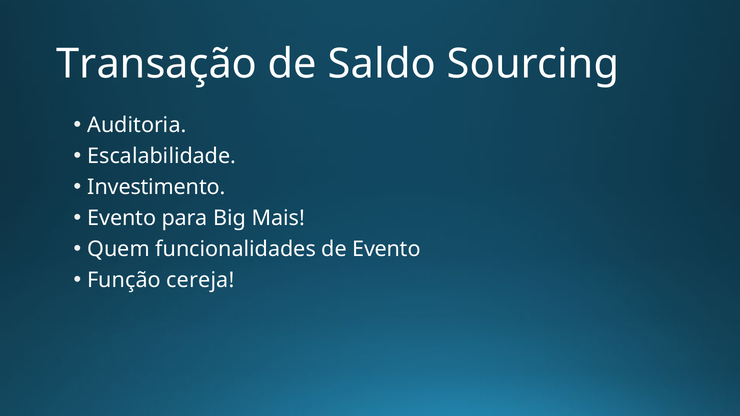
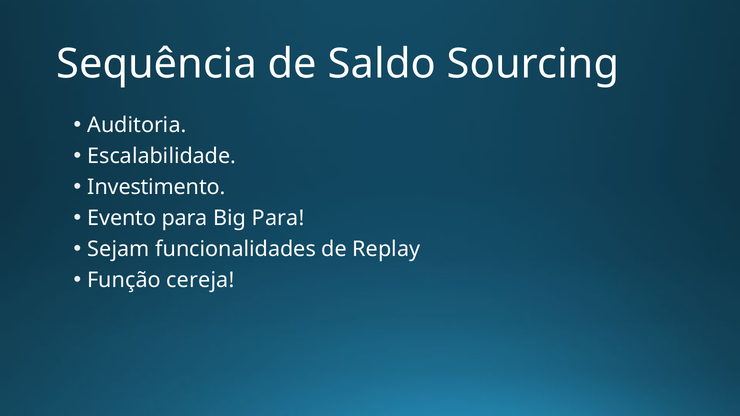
Transação: Transação -> Sequência (157, 64)
Big Mais: Mais -> Para (278, 218)
Quem: Quem -> Sejam (119, 249)
de Evento: Evento -> Replay (386, 249)
